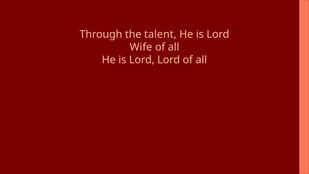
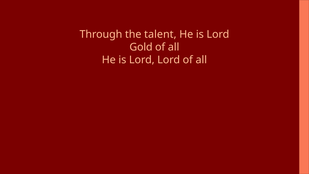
Wife: Wife -> Gold (141, 47)
